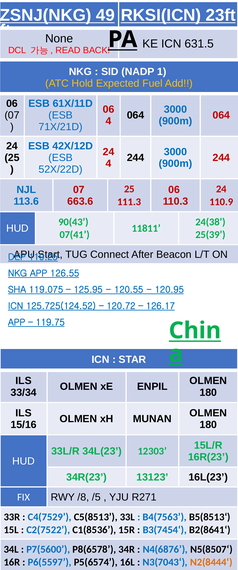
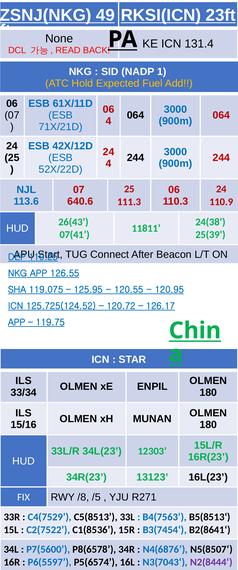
631.5: 631.5 -> 131.4 (199, 44)
663.6: 663.6 -> 640.6 (80, 201)
90(43: 90(43 -> 26(43 (73, 222)
N2(8444‘ colour: orange -> purple (211, 562)
